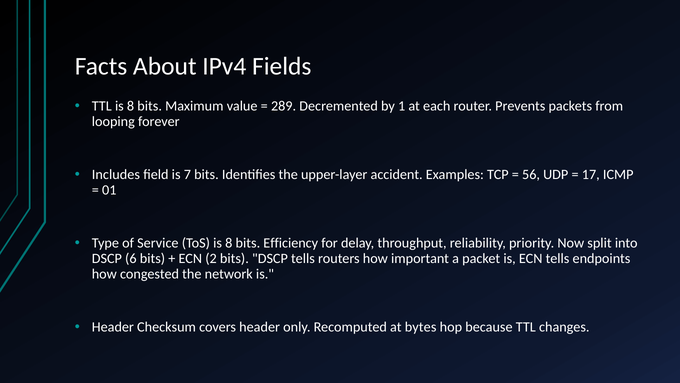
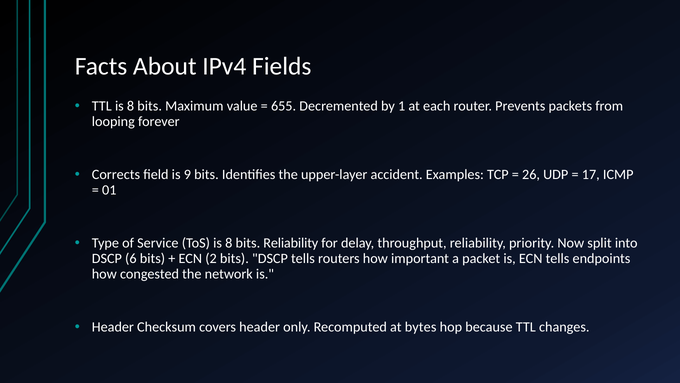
289: 289 -> 655 (284, 106)
Includes: Includes -> Corrects (116, 174)
7: 7 -> 9 (187, 174)
56: 56 -> 26 (531, 174)
bits Efficiency: Efficiency -> Reliability (291, 243)
